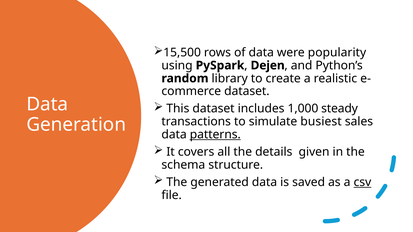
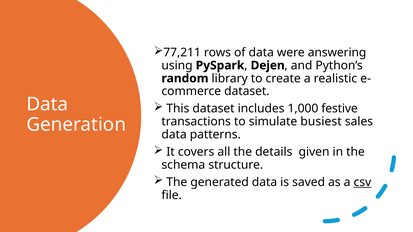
15,500: 15,500 -> 77,211 (182, 53)
popularity: popularity -> answering (337, 53)
steady: steady -> festive (340, 109)
patterns underline: present -> none (215, 135)
